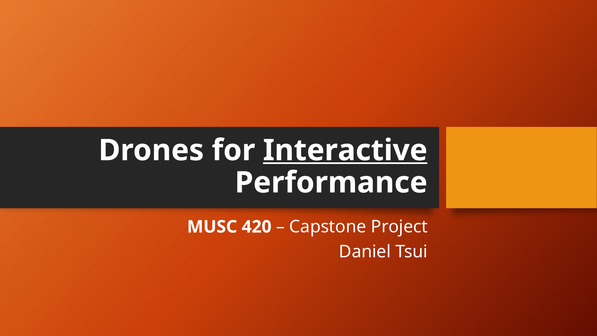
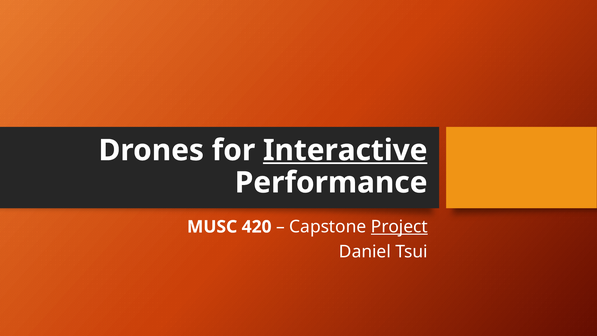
Project underline: none -> present (399, 227)
